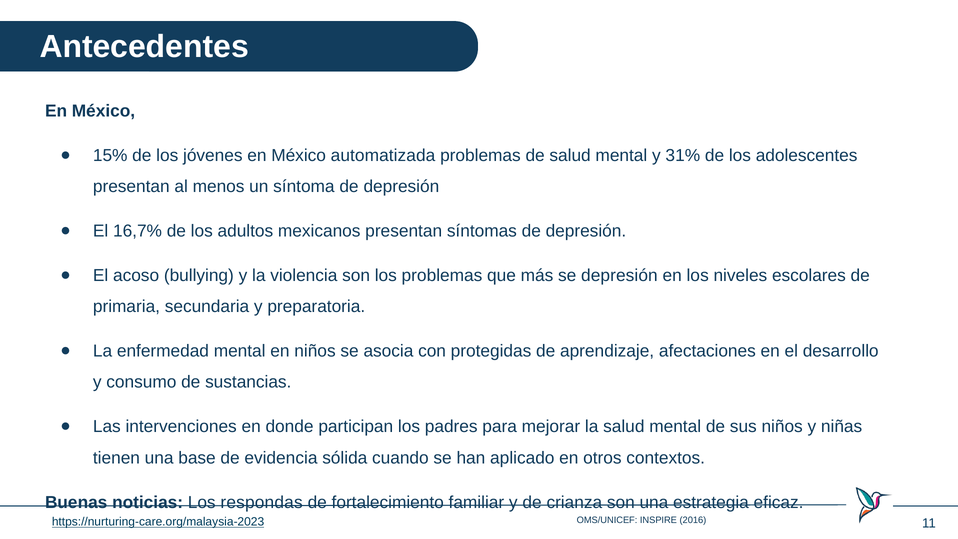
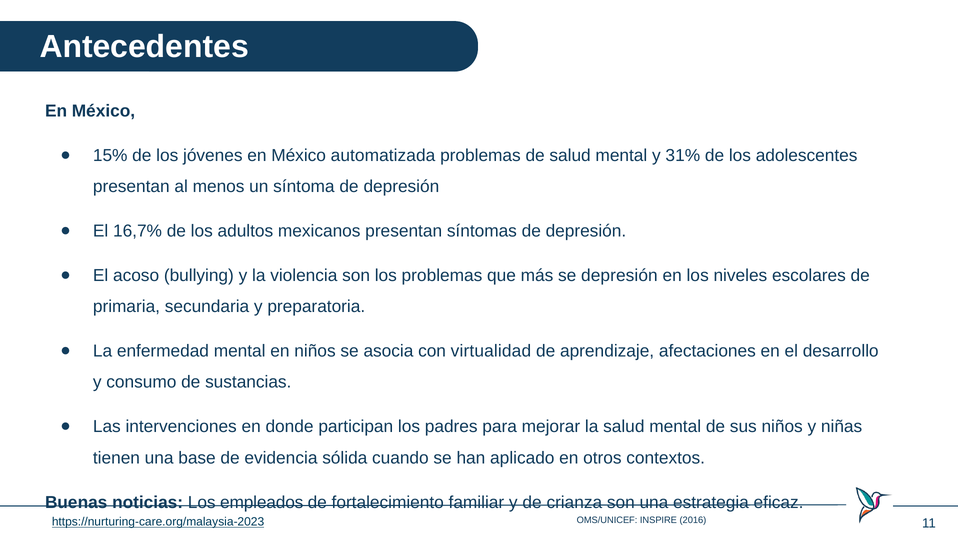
protegidas: protegidas -> virtualidad (491, 351)
respondas: respondas -> empleados (262, 502)
